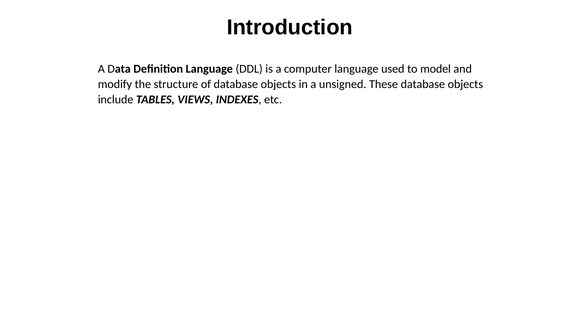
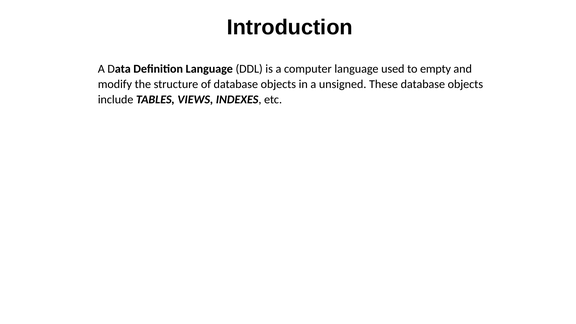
model: model -> empty (436, 69)
